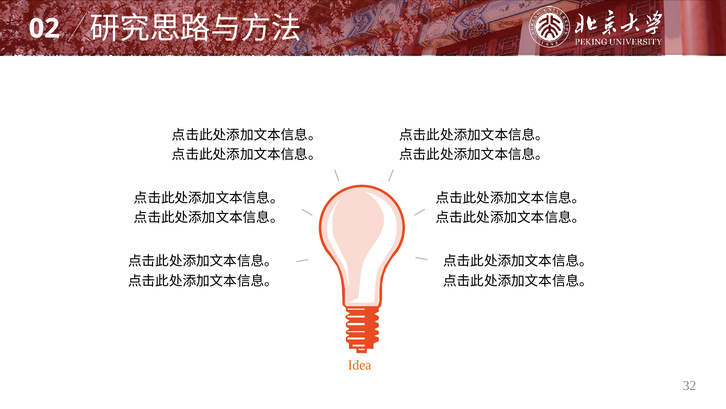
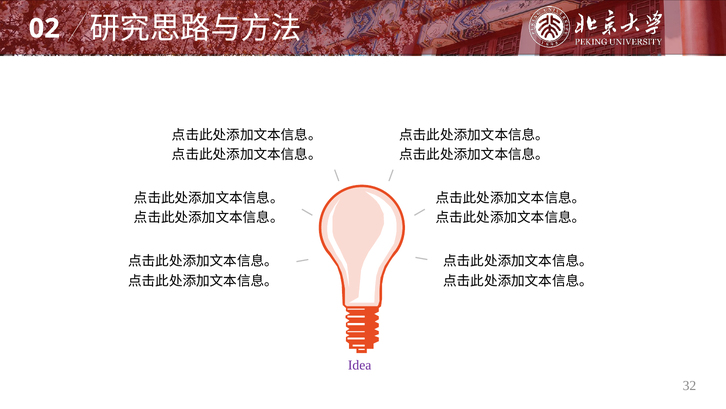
Idea colour: orange -> purple (360, 364)
